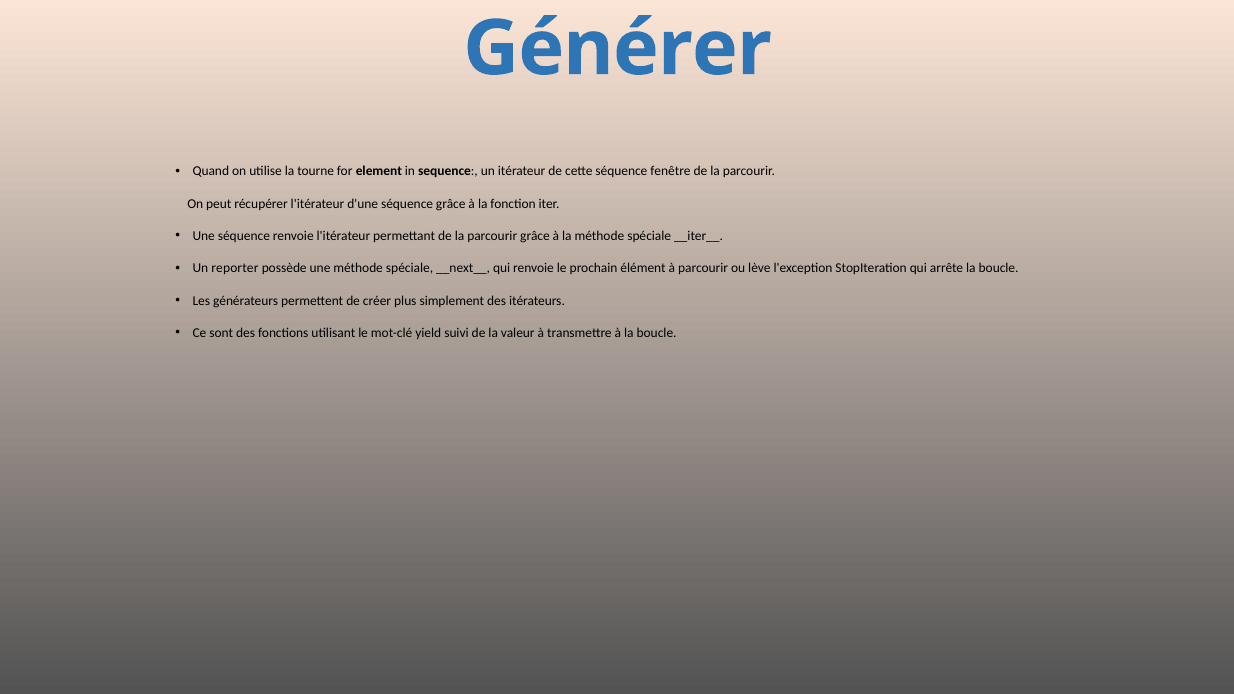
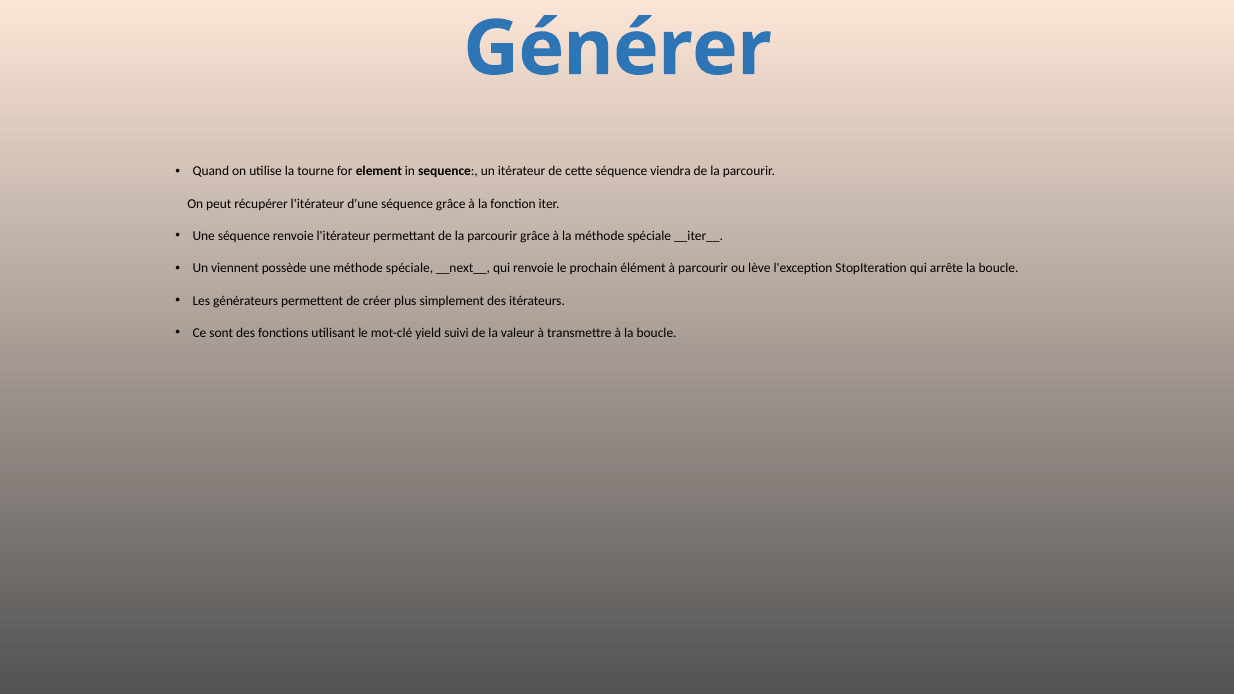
fenêtre: fenêtre -> viendra (671, 171)
reporter: reporter -> viennent (235, 268)
